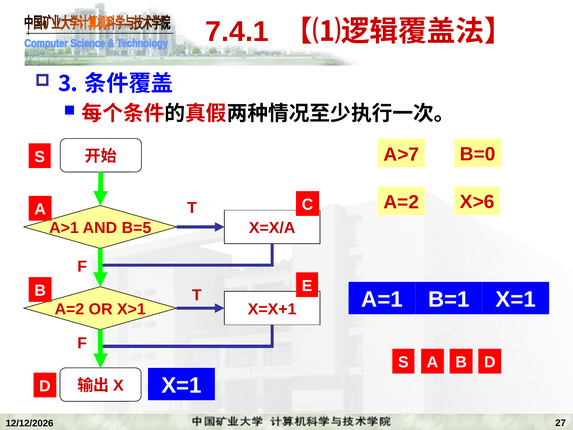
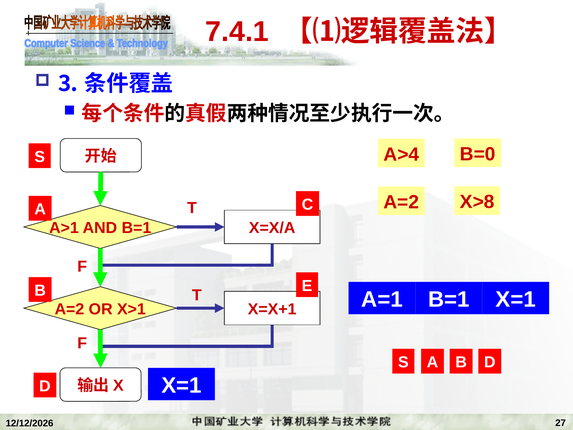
A>7: A>7 -> A>4 (401, 154)
X>6: X>6 -> X>8 (477, 202)
AND B=5: B=5 -> B=1 (136, 228)
